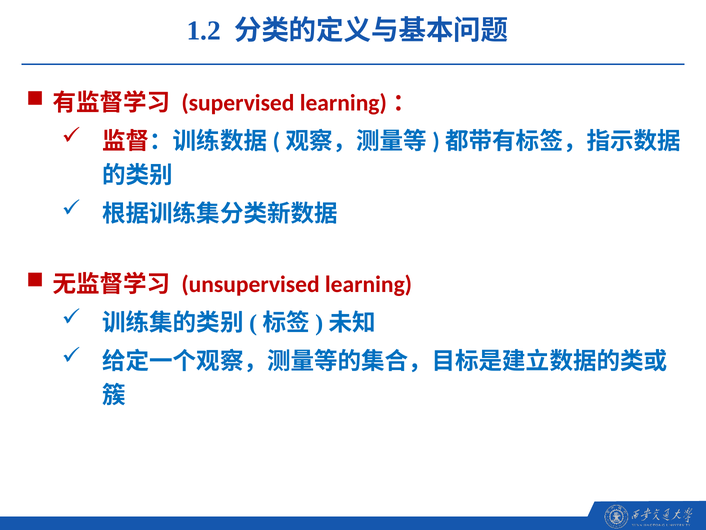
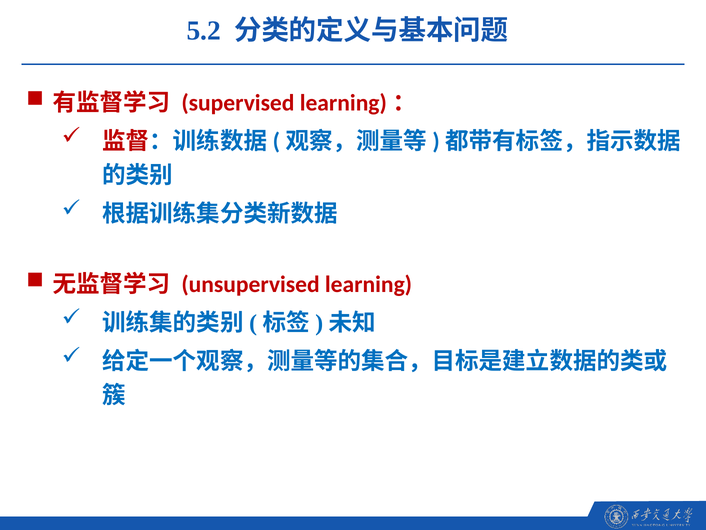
1.2: 1.2 -> 5.2 (204, 31)
